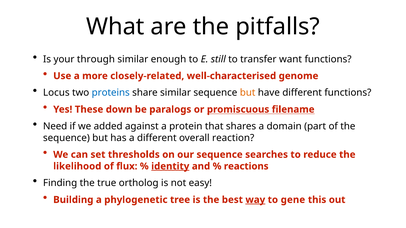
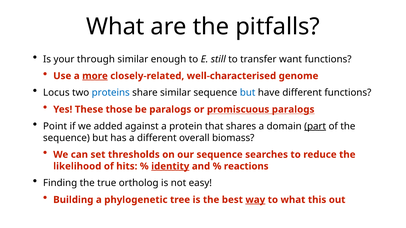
more underline: none -> present (95, 76)
but colour: orange -> blue (248, 93)
down: down -> those (119, 110)
promiscuous filename: filename -> paralogs (293, 110)
Need: Need -> Point (55, 126)
part underline: none -> present (315, 126)
reaction: reaction -> biomass (233, 138)
flux: flux -> hits (127, 167)
to gene: gene -> what (293, 200)
